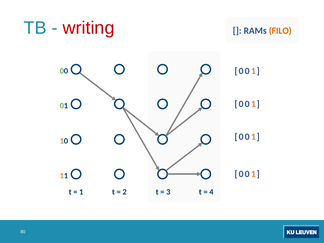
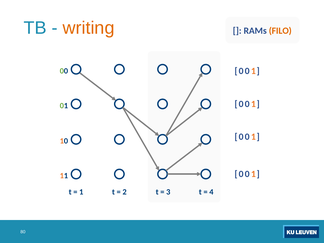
writing colour: red -> orange (89, 28)
